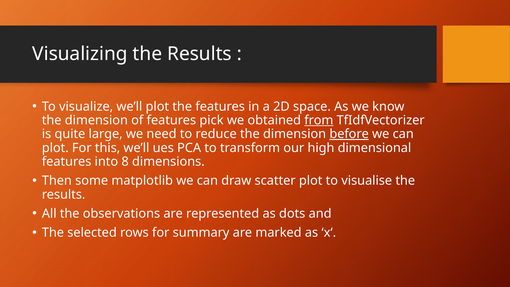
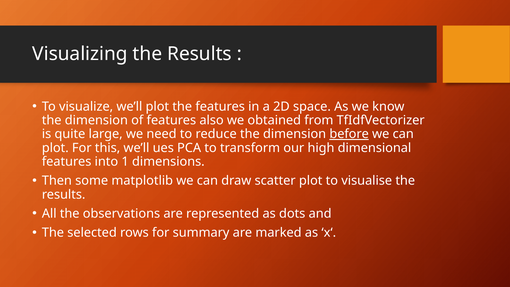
pick: pick -> also (212, 120)
from underline: present -> none (319, 120)
8: 8 -> 1 (125, 162)
